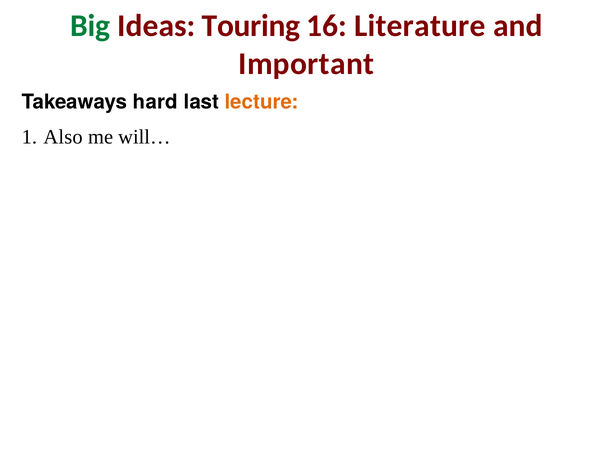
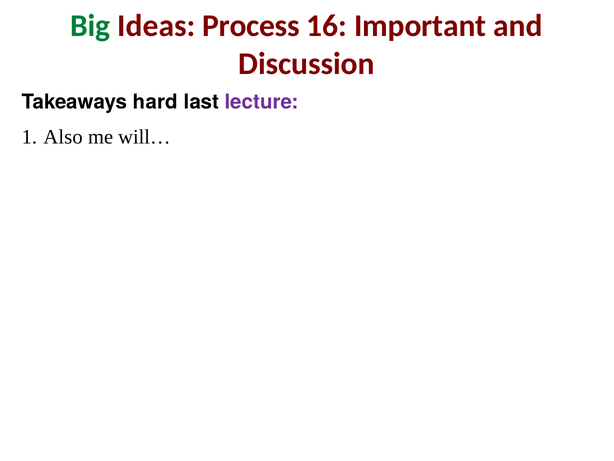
Touring: Touring -> Process (251, 26)
Literature: Literature -> Important (420, 26)
Important: Important -> Discussion (306, 64)
lecture colour: orange -> purple (262, 102)
